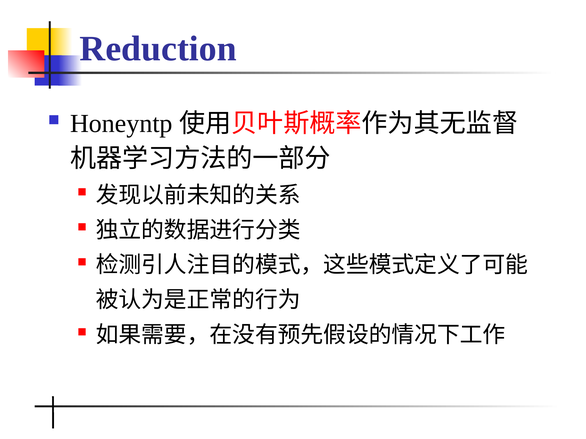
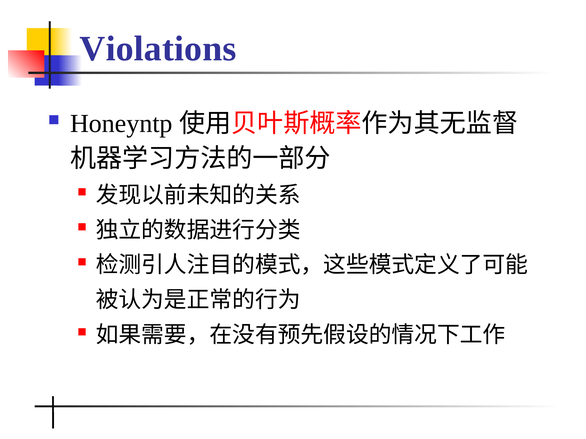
Reduction: Reduction -> Violations (158, 49)
